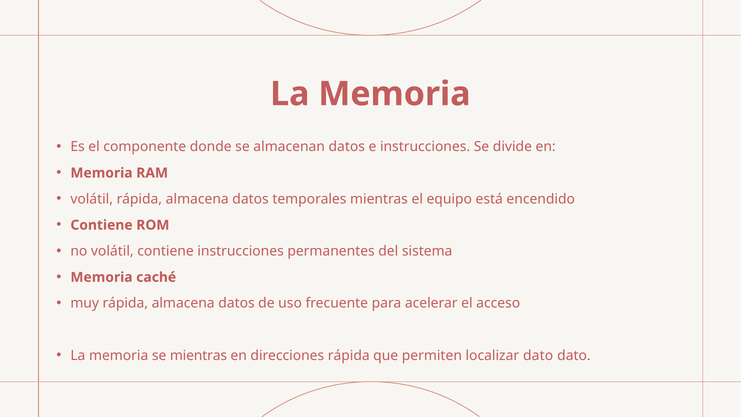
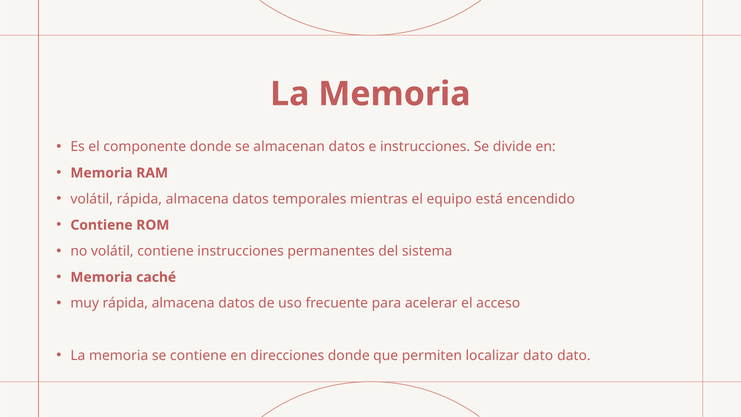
se mientras: mientras -> contiene (198, 355)
direcciones rápida: rápida -> donde (349, 355)
